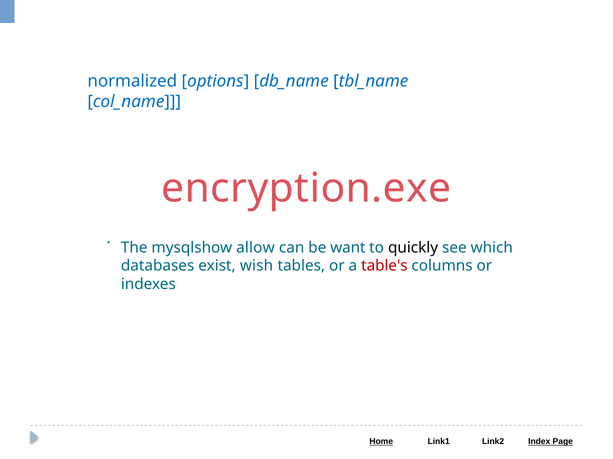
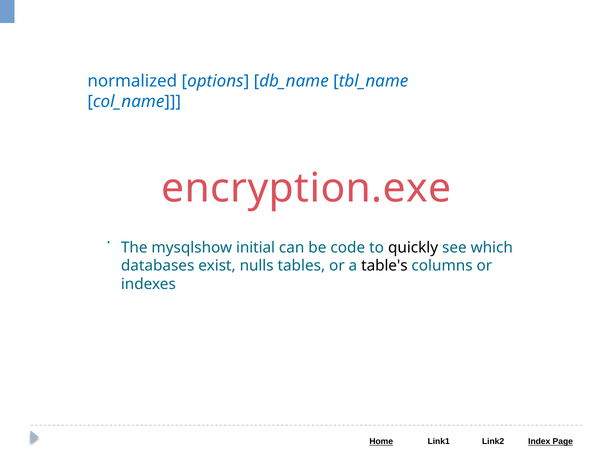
allow: allow -> initial (256, 248)
want: want -> code (348, 248)
wish: wish -> nulls (257, 266)
table's colour: red -> black (384, 266)
